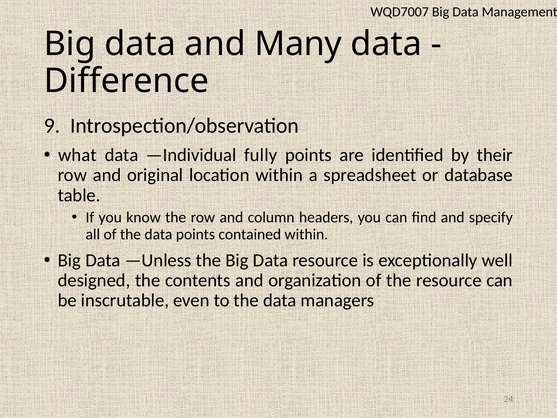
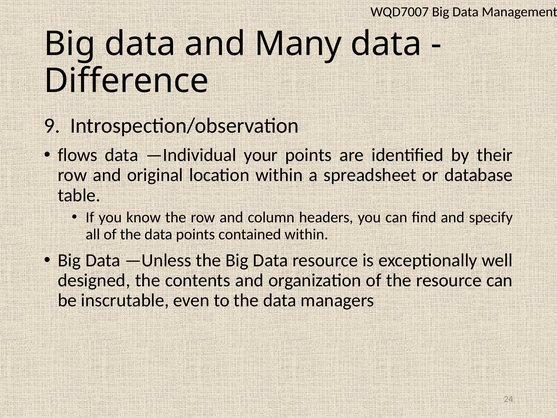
what: what -> flows (78, 155)
fully: fully -> your (261, 155)
